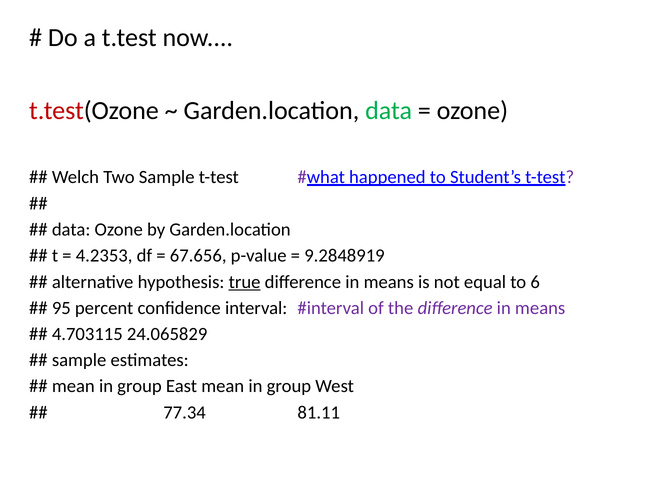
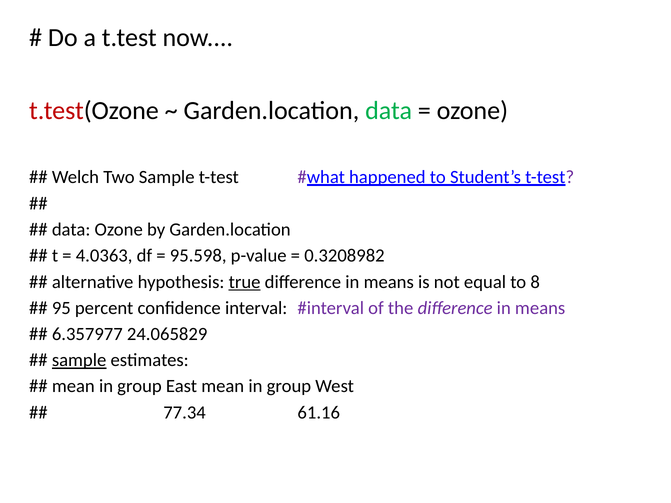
4.2353: 4.2353 -> 4.0363 (104, 256)
67.656: 67.656 -> 95.598 (198, 256)
9.2848919: 9.2848919 -> 0.3208982 (344, 256)
6: 6 -> 8 (535, 282)
4.703115: 4.703115 -> 6.357977 (87, 334)
sample underline: none -> present (79, 360)
81.11: 81.11 -> 61.16 (319, 413)
